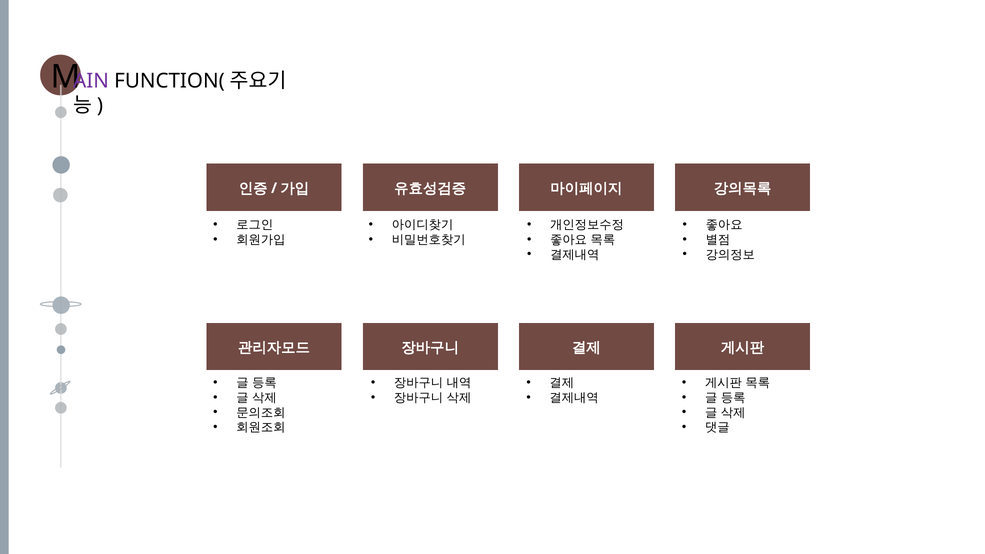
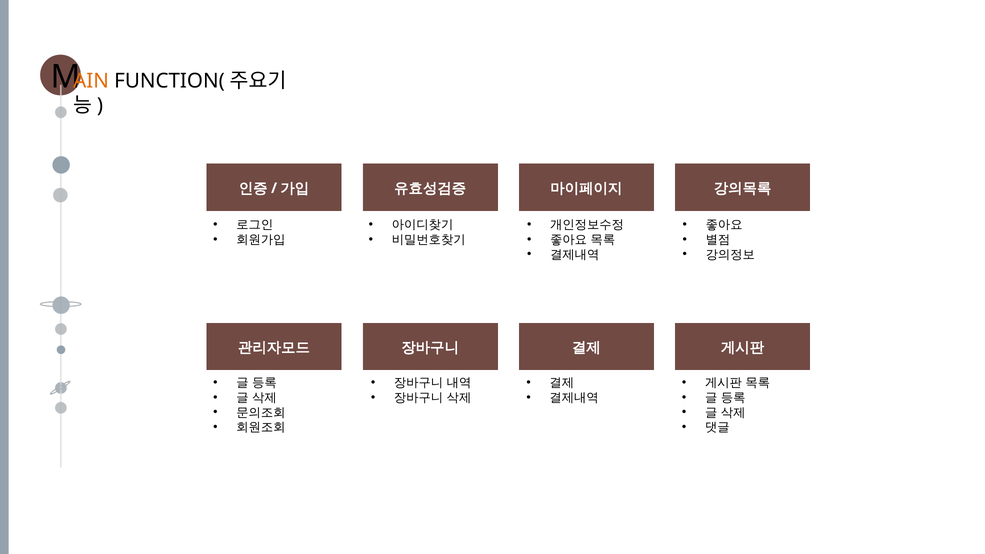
AIN colour: purple -> orange (91, 81)
